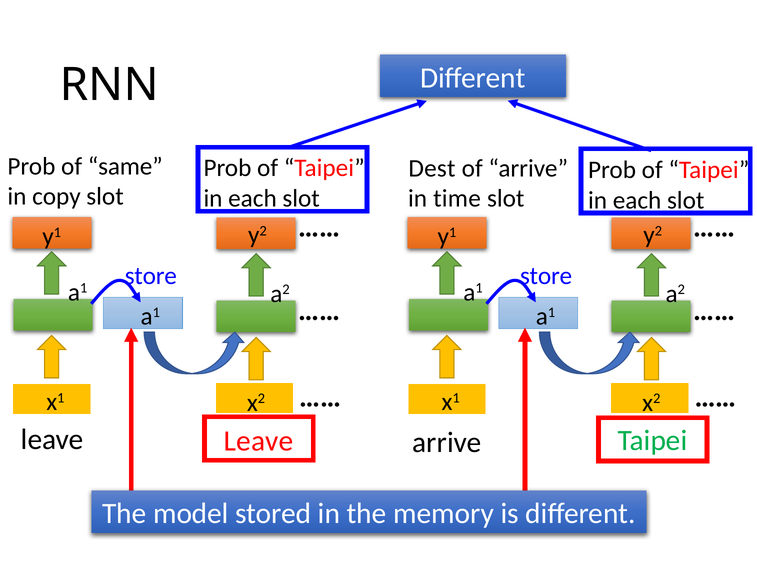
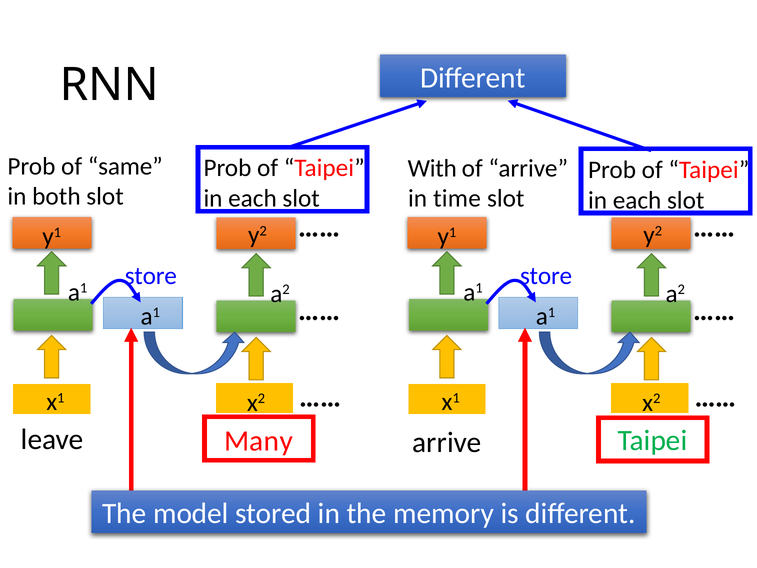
Dest: Dest -> With (432, 168)
copy: copy -> both (56, 196)
leave Leave: Leave -> Many (259, 441)
